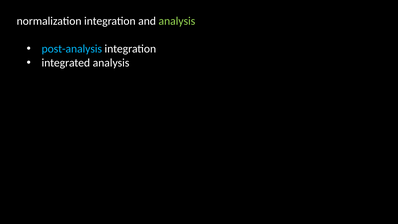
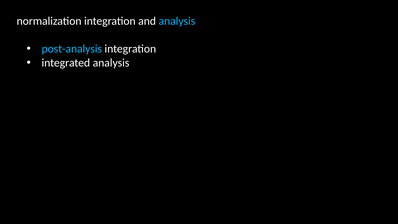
analysis colour: light green -> light blue (177, 21)
